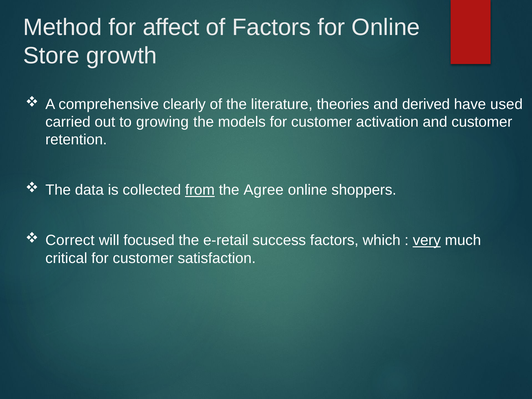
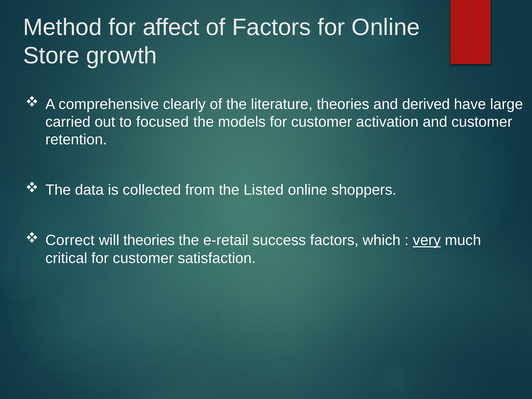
used: used -> large (507, 104)
growing: growing -> focused (162, 122)
from underline: present -> none (200, 190)
Agree: Agree -> Listed (264, 190)
will focused: focused -> theories (149, 240)
